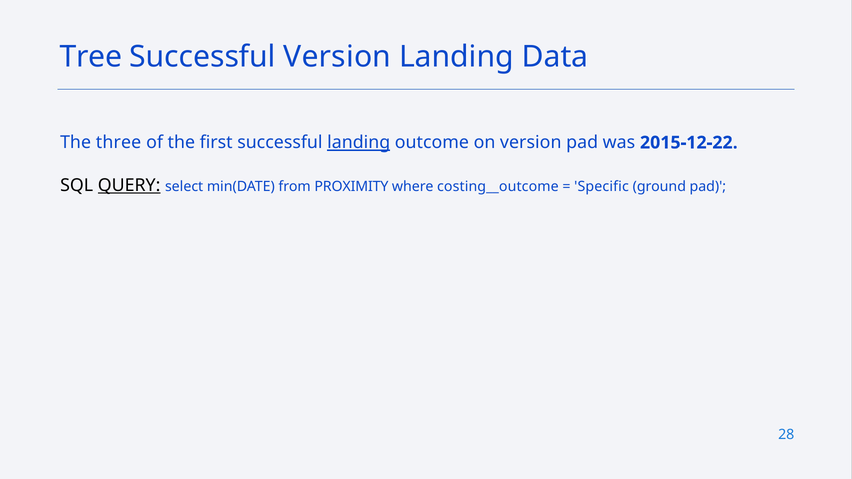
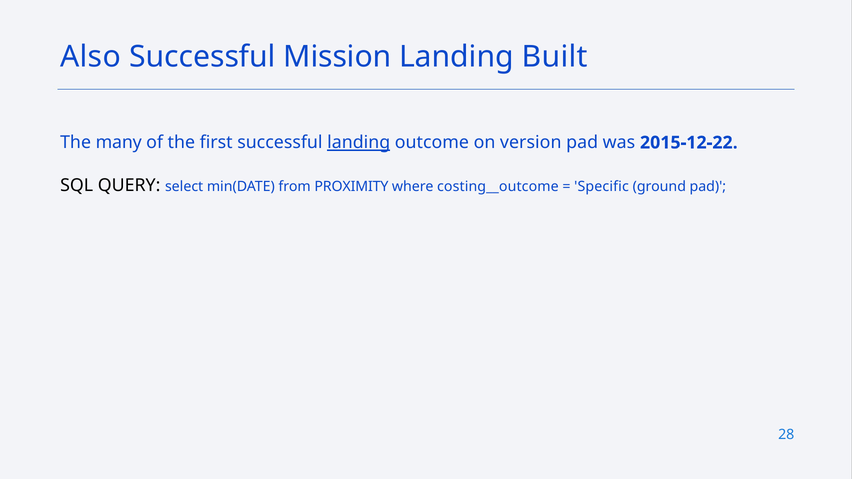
Tree: Tree -> Also (91, 57)
Successful Version: Version -> Mission (337, 57)
Data: Data -> Built (555, 57)
three: three -> many (119, 143)
QUERY underline: present -> none (129, 185)
